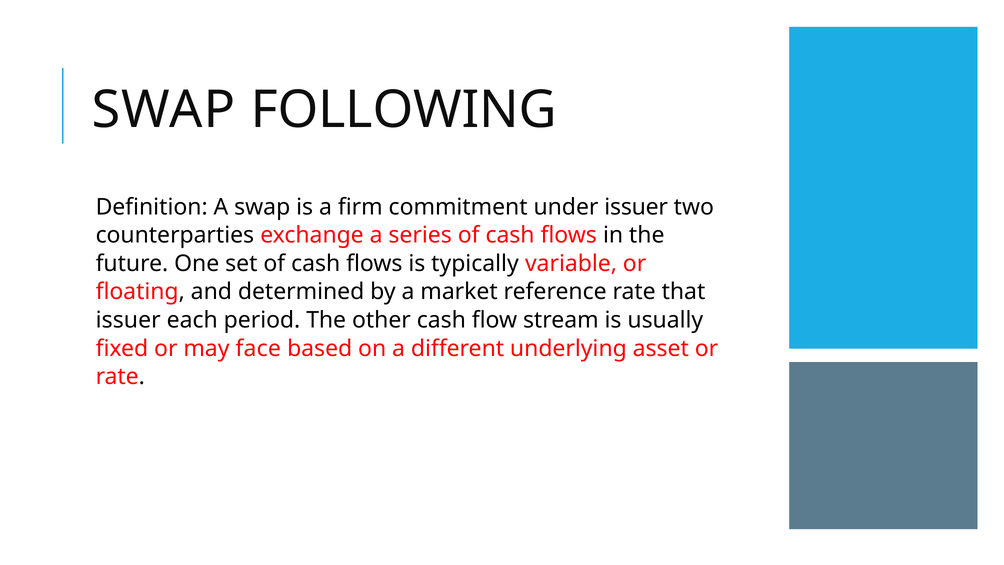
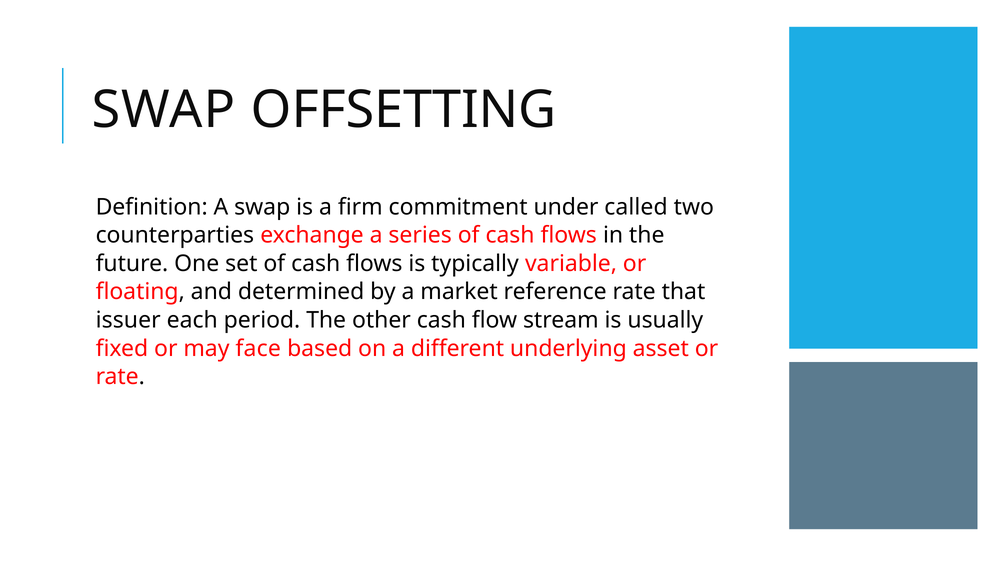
FOLLOWING: FOLLOWING -> OFFSETTING (404, 110)
under issuer: issuer -> called (636, 207)
